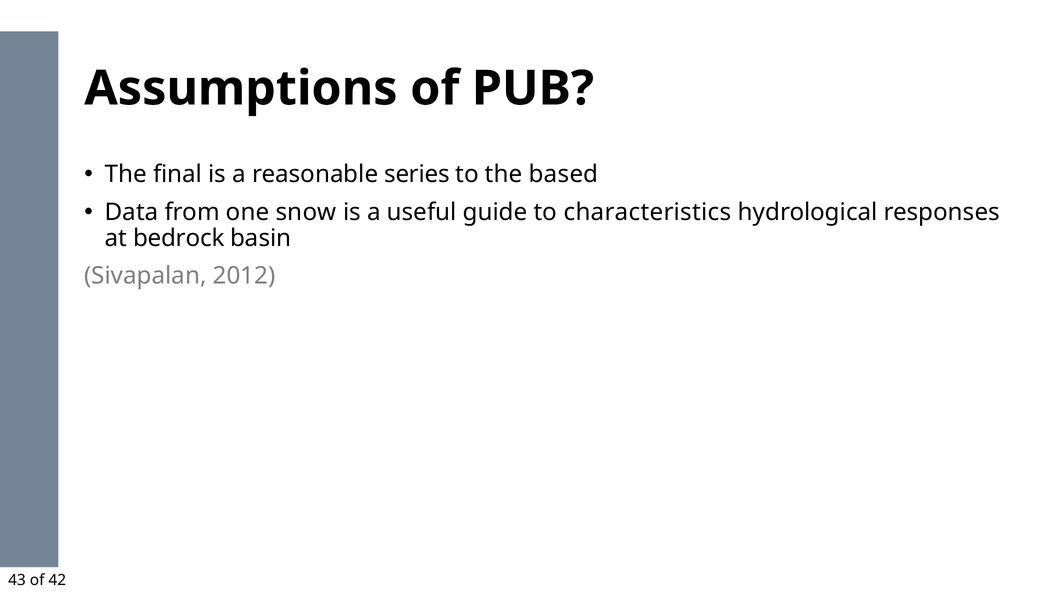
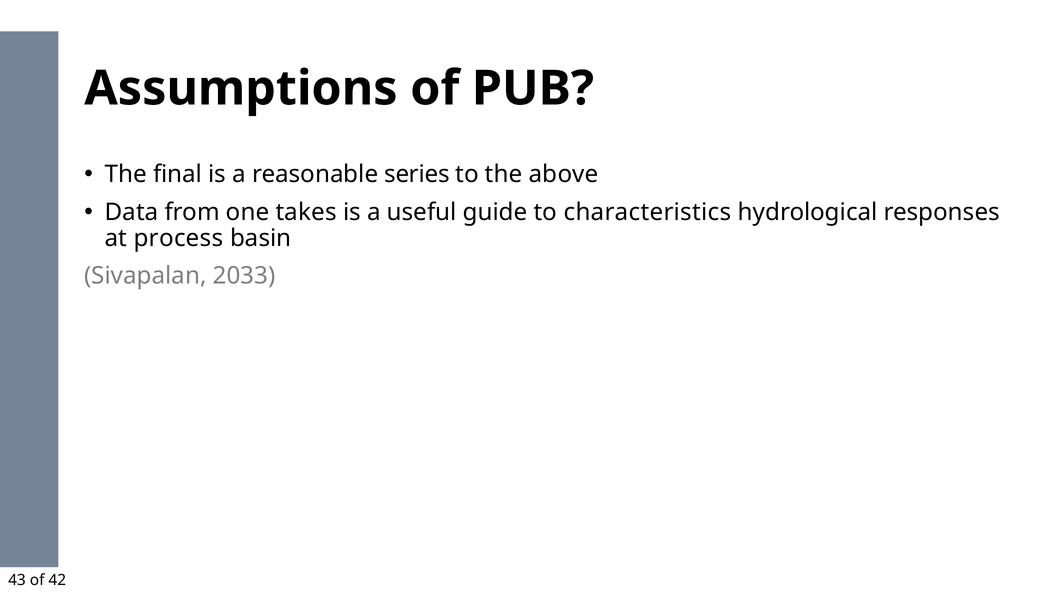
based: based -> above (564, 174)
snow: snow -> takes (306, 212)
bedrock: bedrock -> process (179, 238)
2012: 2012 -> 2033 (244, 276)
